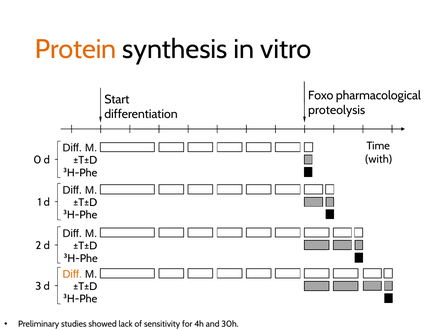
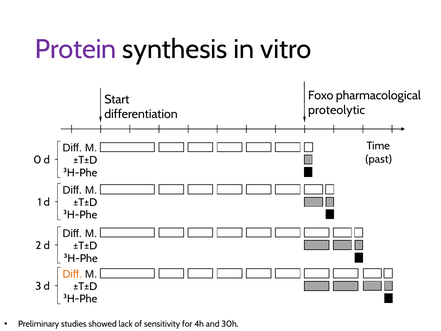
Protein colour: orange -> purple (76, 49)
proteolysis: proteolysis -> proteolytic (337, 110)
with: with -> past (379, 159)
